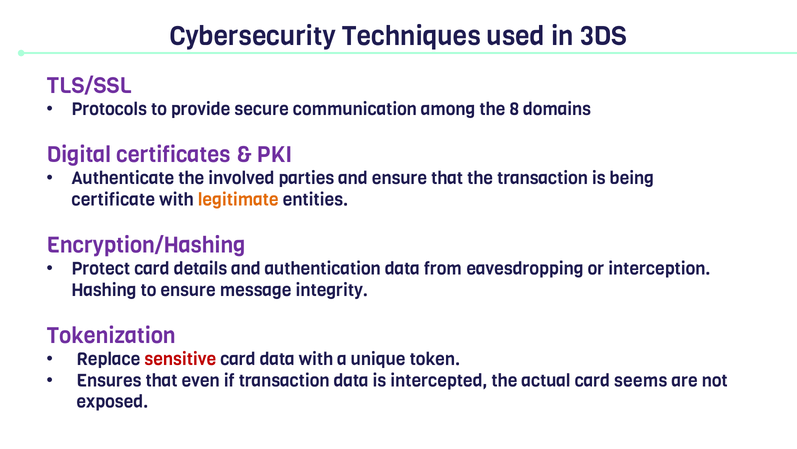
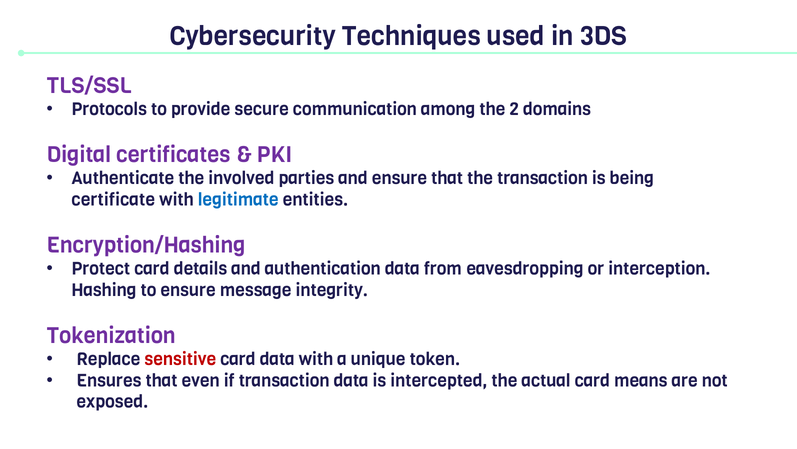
8: 8 -> 2 (514, 109)
legitimate colour: orange -> blue (238, 200)
seems: seems -> means (641, 380)
